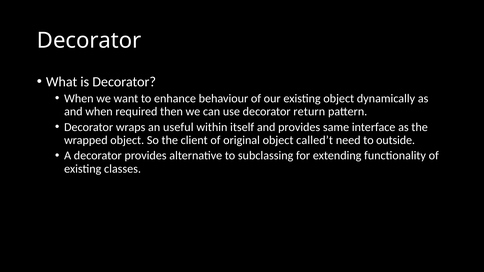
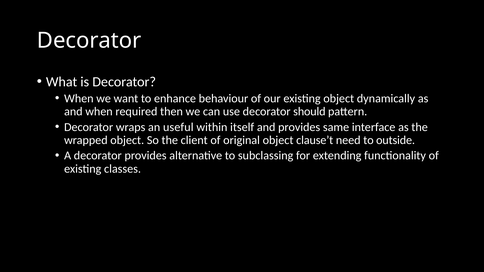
return: return -> should (309, 112)
called’t: called’t -> clause’t (315, 140)
